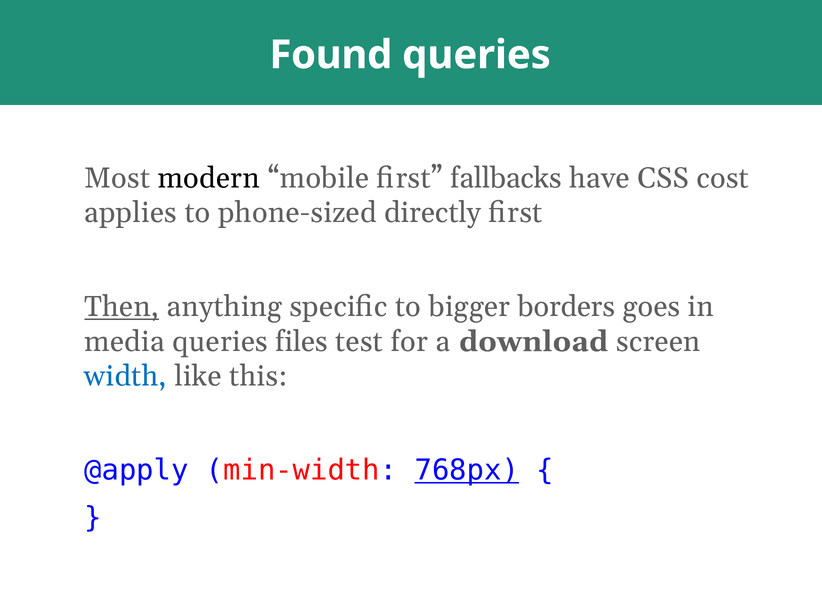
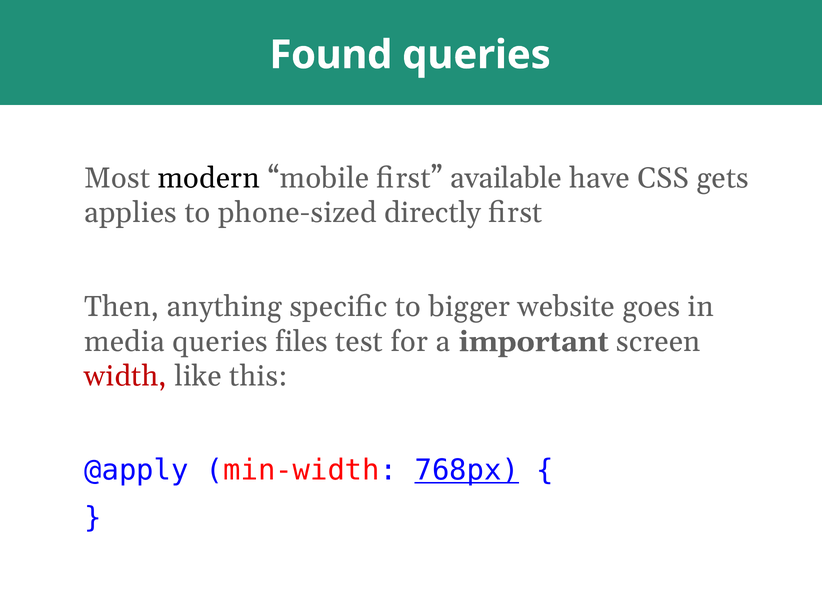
fallbacks: fallbacks -> available (506, 178)
cost: cost -> gets (723, 178)
Then underline: present -> none (122, 307)
borders: borders -> website (566, 307)
download: download -> important (534, 342)
width colour: blue -> red (125, 377)
